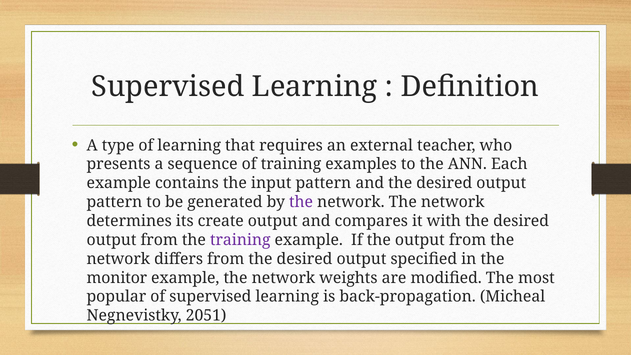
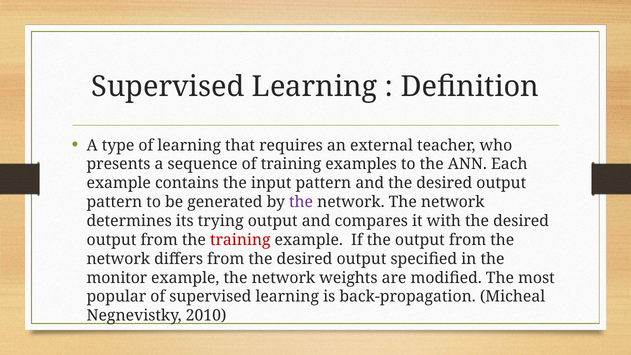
create: create -> trying (221, 221)
training colour: purple -> red (240, 240)
2051: 2051 -> 2010 (206, 316)
